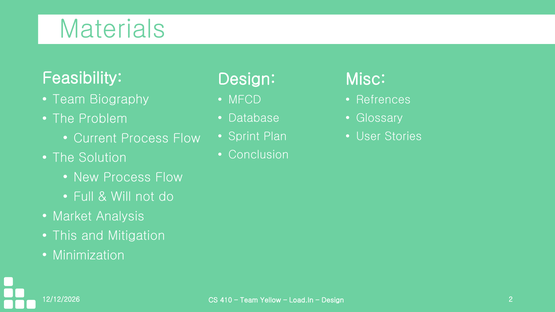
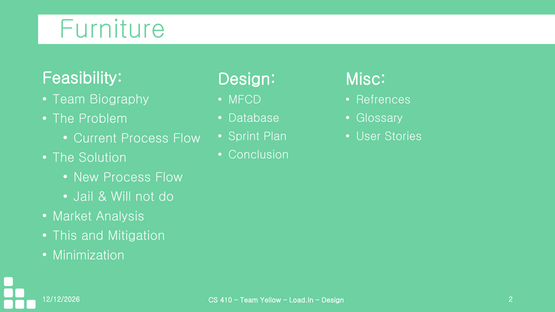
Materials: Materials -> Furniture (112, 29)
Full: Full -> Jail (84, 197)
